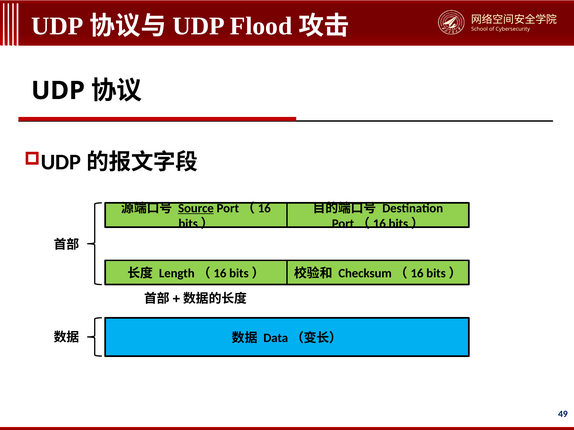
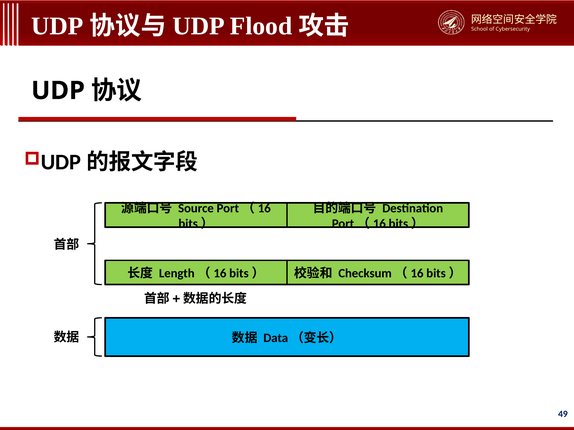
Source underline: present -> none (196, 208)
